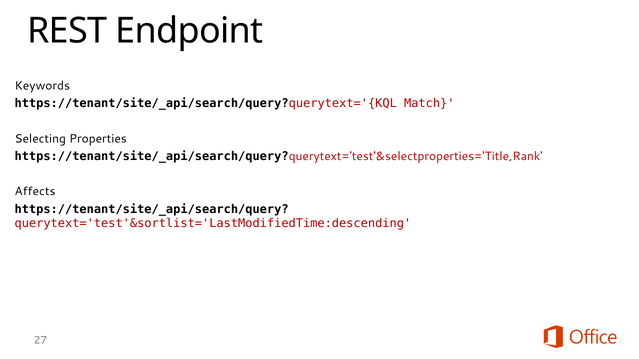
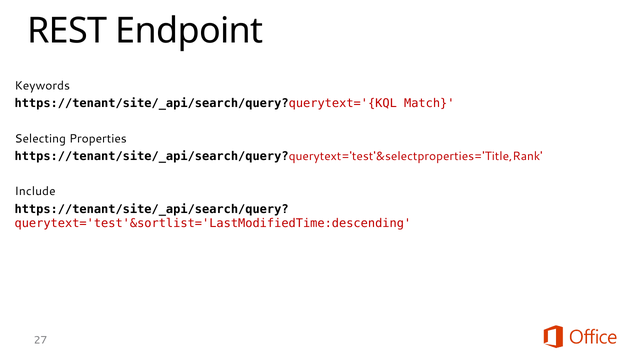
Affects: Affects -> Include (35, 192)
